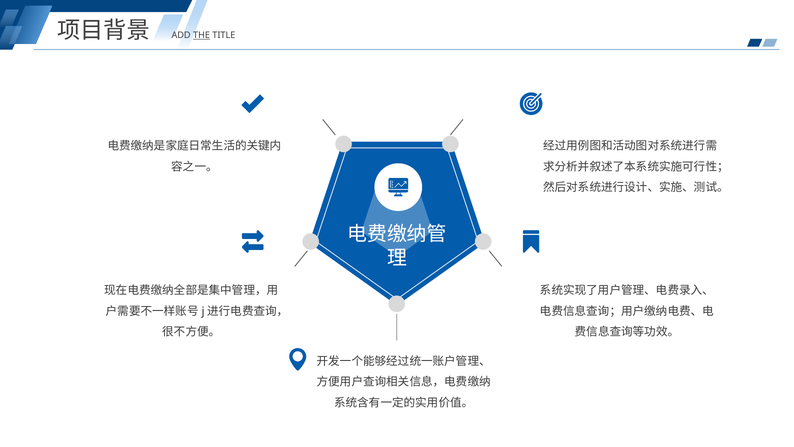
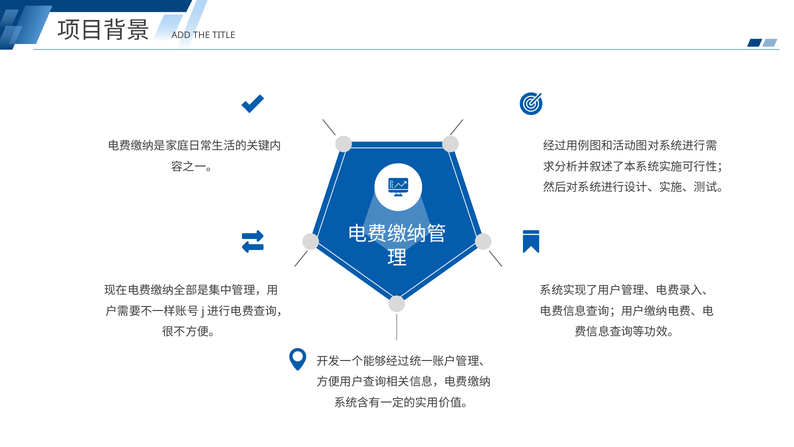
THE underline: present -> none (202, 35)
